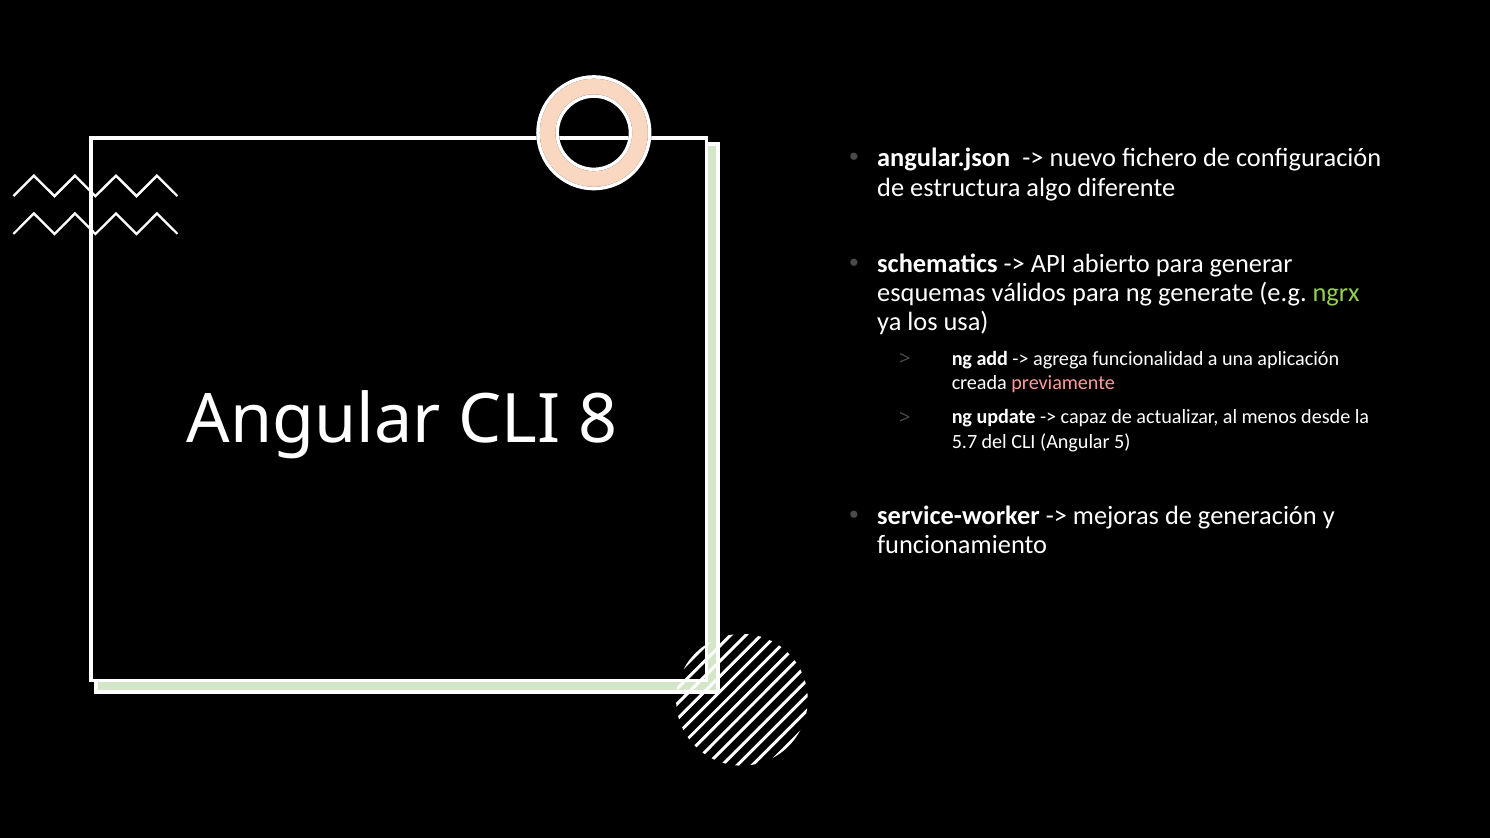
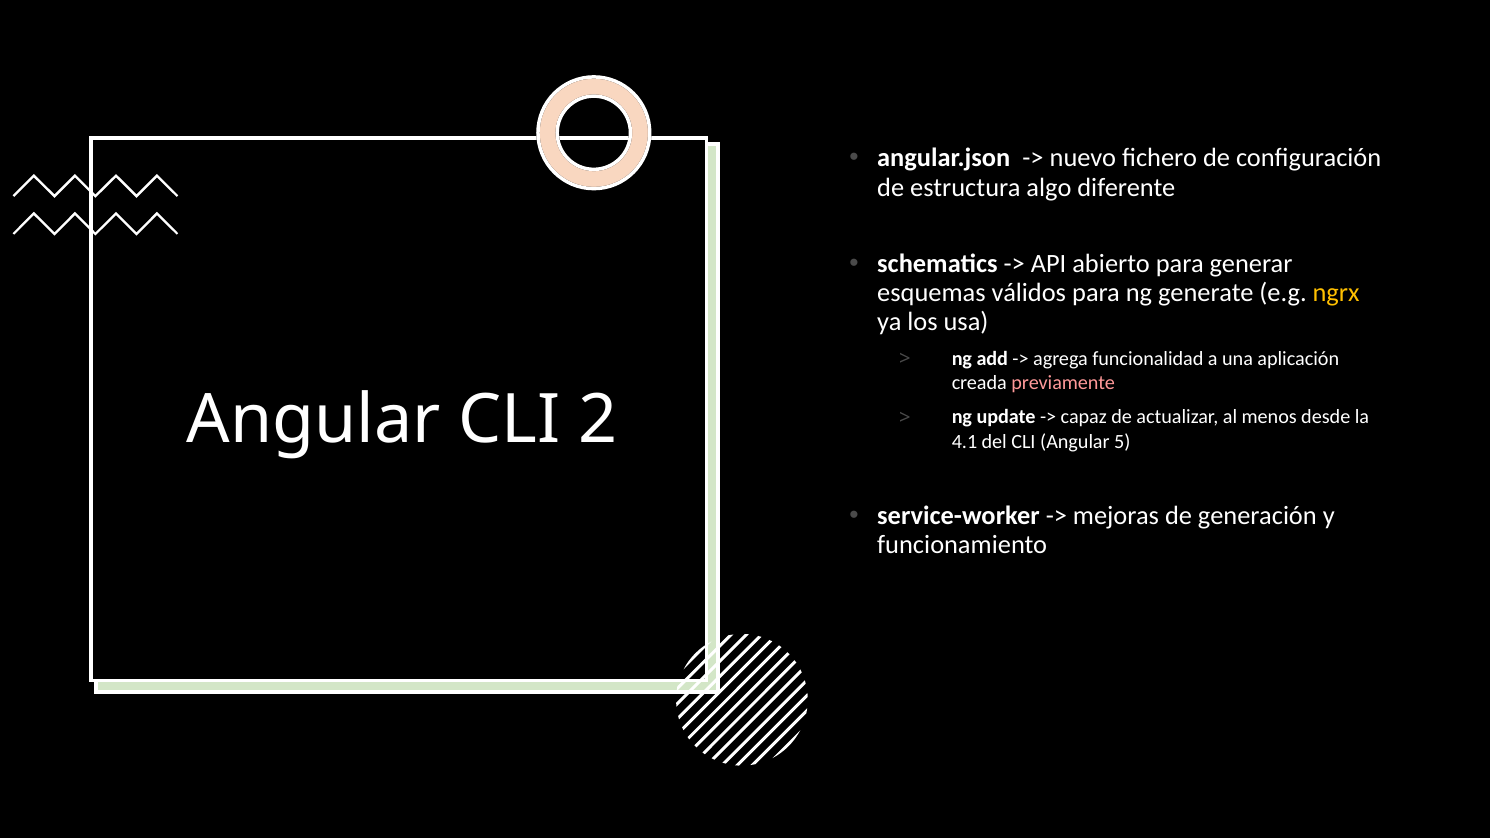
ngrx colour: light green -> yellow (1336, 293)
8: 8 -> 2 (598, 420)
5.7: 5.7 -> 4.1 (965, 442)
